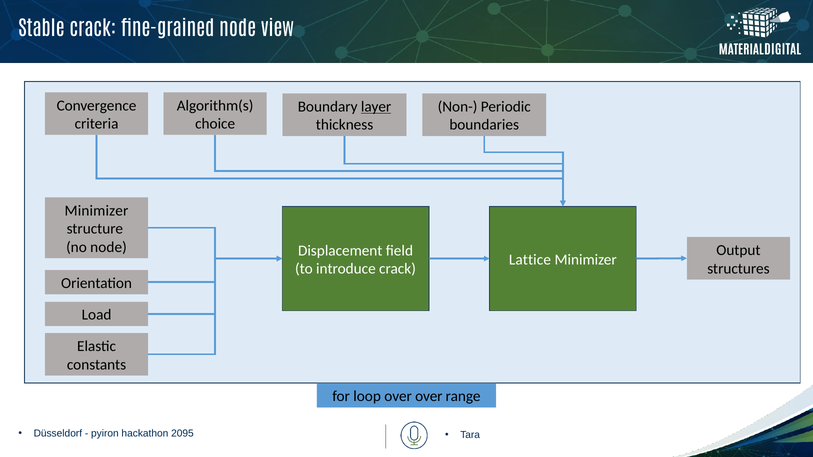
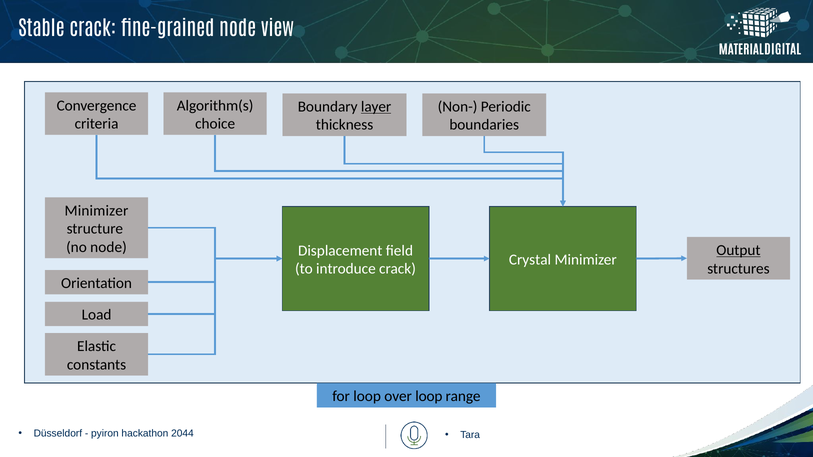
Output underline: none -> present (738, 250)
Lattice: Lattice -> Crystal (530, 260)
over over: over -> loop (429, 397)
2095: 2095 -> 2044 (182, 434)
